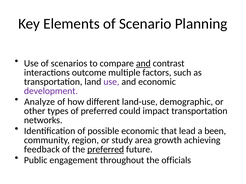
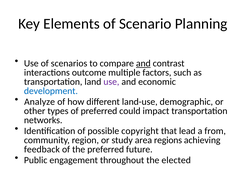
development colour: purple -> blue (51, 91)
possible economic: economic -> copyright (140, 131)
been: been -> from (215, 131)
growth: growth -> regions (168, 141)
preferred underline: present -> none (106, 150)
officials: officials -> elected (176, 161)
